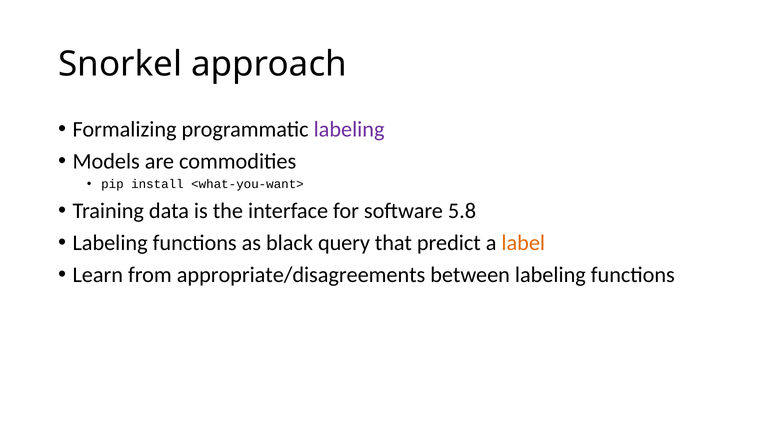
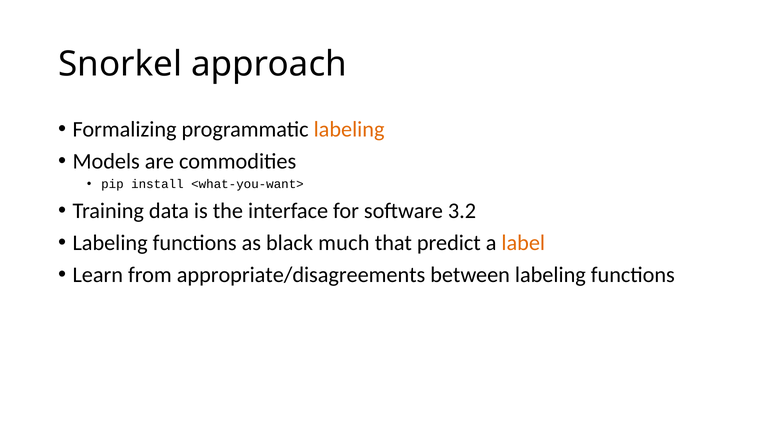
labeling colour: purple -> orange (349, 129)
5.8: 5.8 -> 3.2 (462, 211)
query: query -> much (344, 243)
